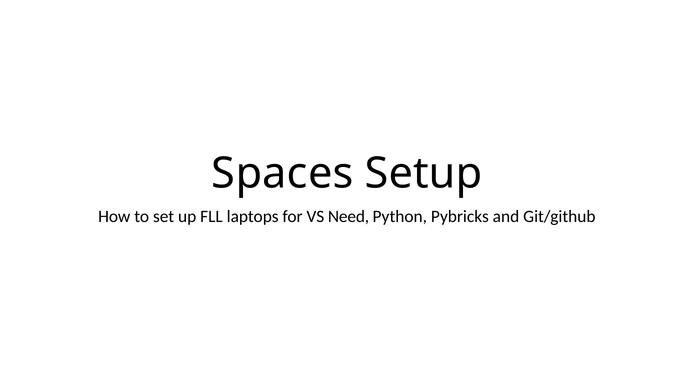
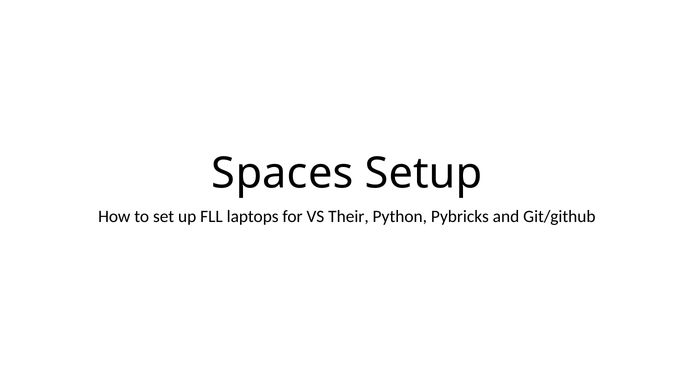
Need: Need -> Their (348, 217)
